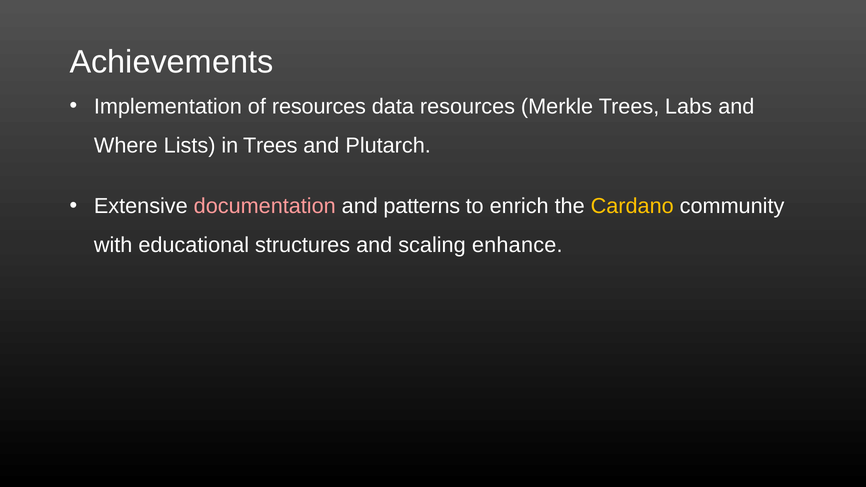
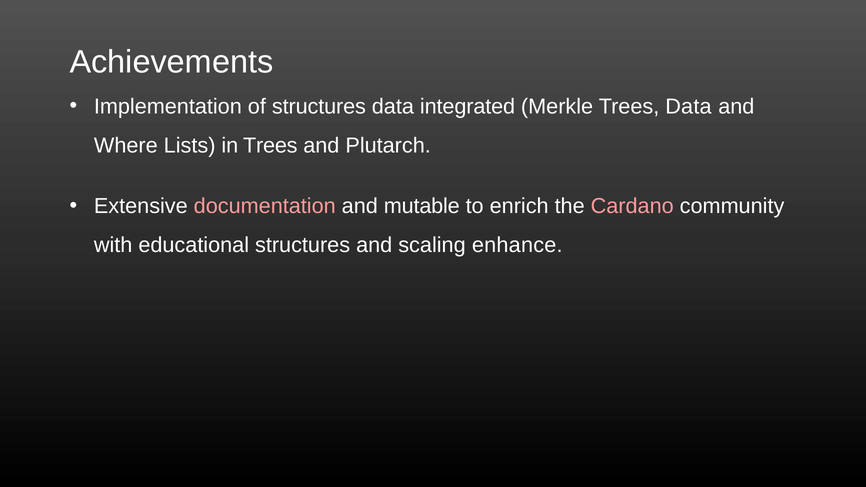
of resources: resources -> structures (319, 107)
data resources: resources -> integrated (468, 107)
Trees Labs: Labs -> Data (688, 107)
patterns: patterns -> mutable (422, 206)
Cardano colour: yellow -> pink (632, 206)
